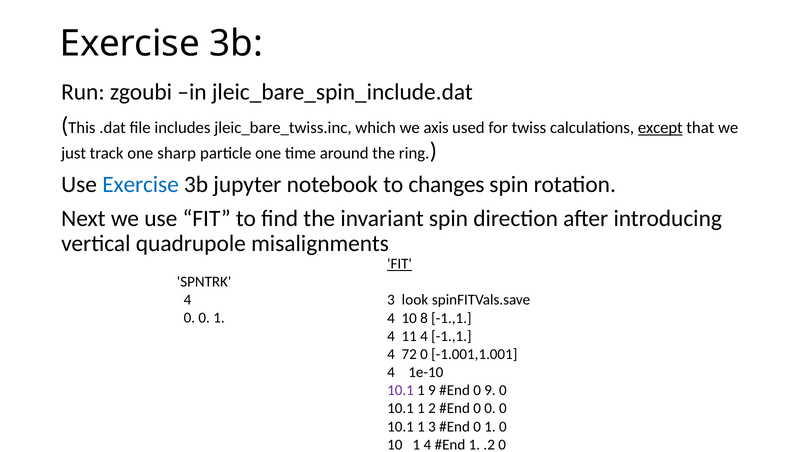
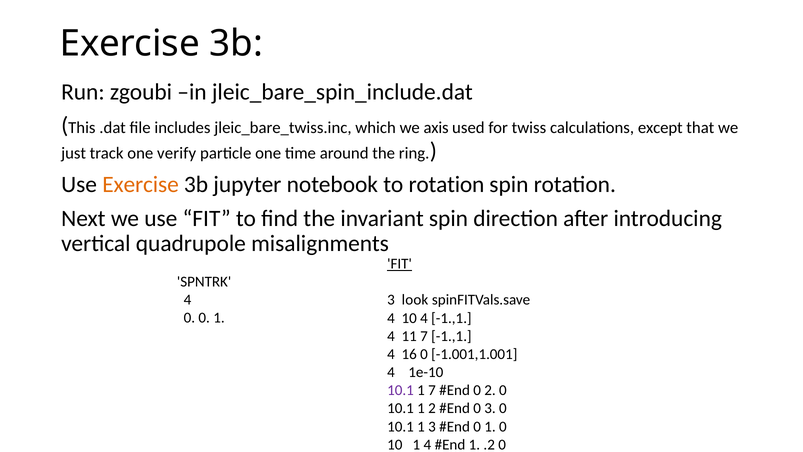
except underline: present -> none (660, 128)
sharp: sharp -> verify (177, 153)
Exercise colour: blue -> orange (141, 184)
to changes: changes -> rotation (446, 184)
10 8: 8 -> 4 (424, 318)
11 4: 4 -> 7 (424, 336)
72: 72 -> 16 (409, 354)
1 9: 9 -> 7 (432, 390)
0 9: 9 -> 2 (490, 390)
0: 0 -> 3 (490, 408)
